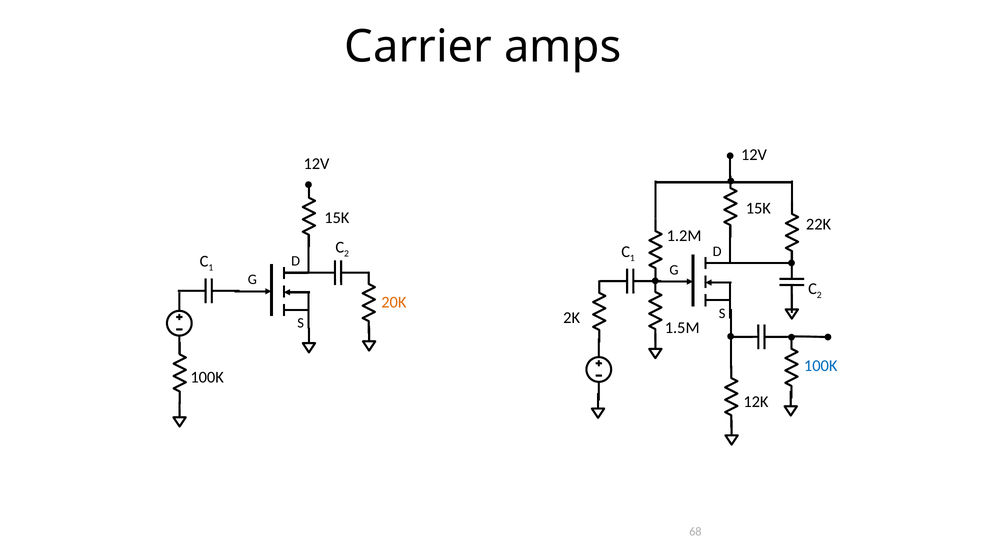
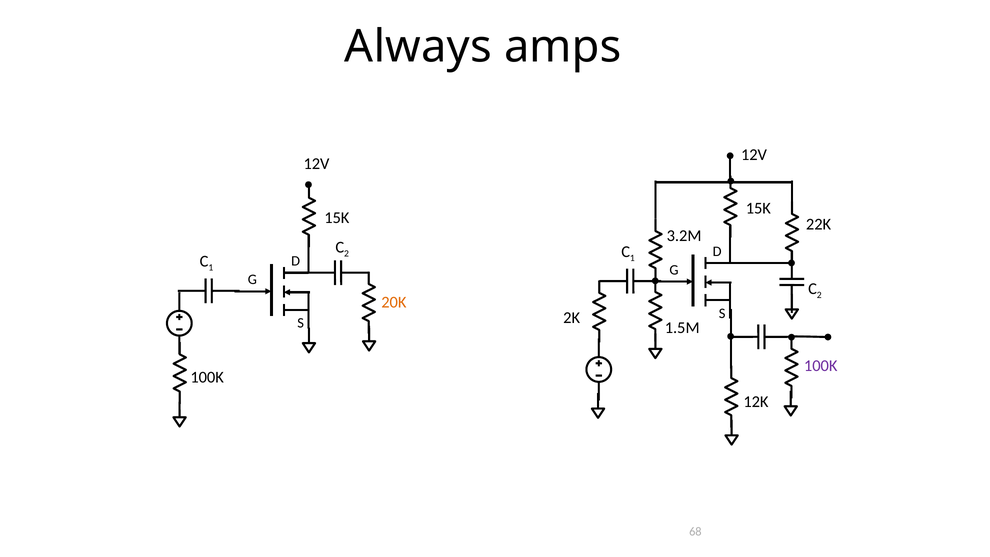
Carrier: Carrier -> Always (418, 47)
1.2M: 1.2M -> 3.2M (684, 236)
100K colour: blue -> purple (821, 366)
